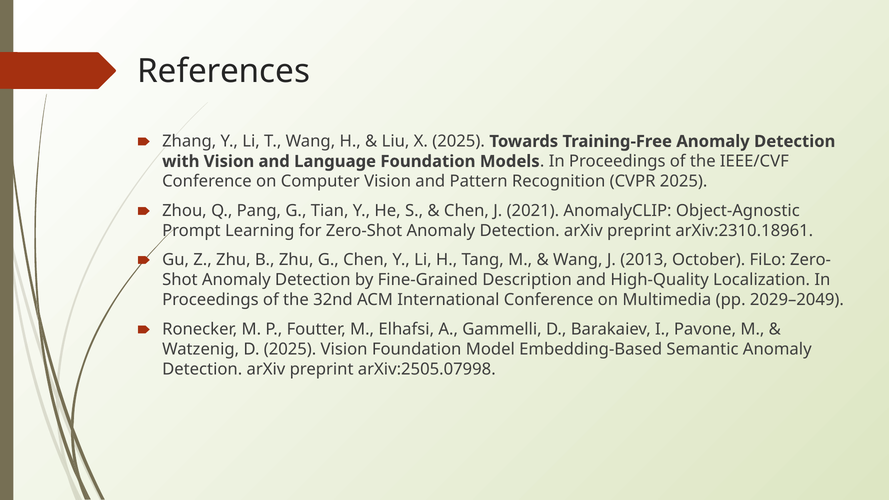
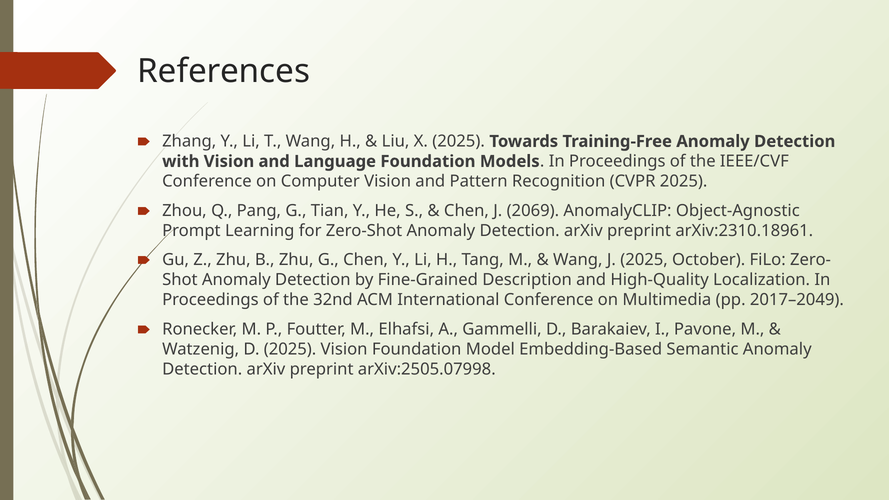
2021: 2021 -> 2069 (533, 211)
J 2013: 2013 -> 2025 (644, 260)
2029–2049: 2029–2049 -> 2017–2049 (797, 300)
